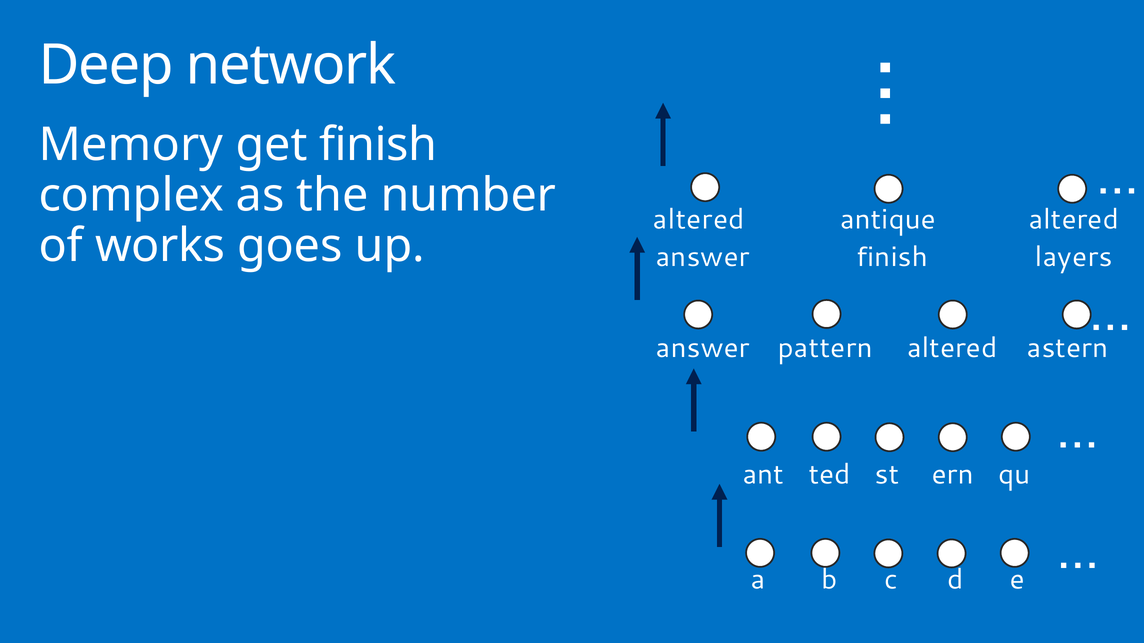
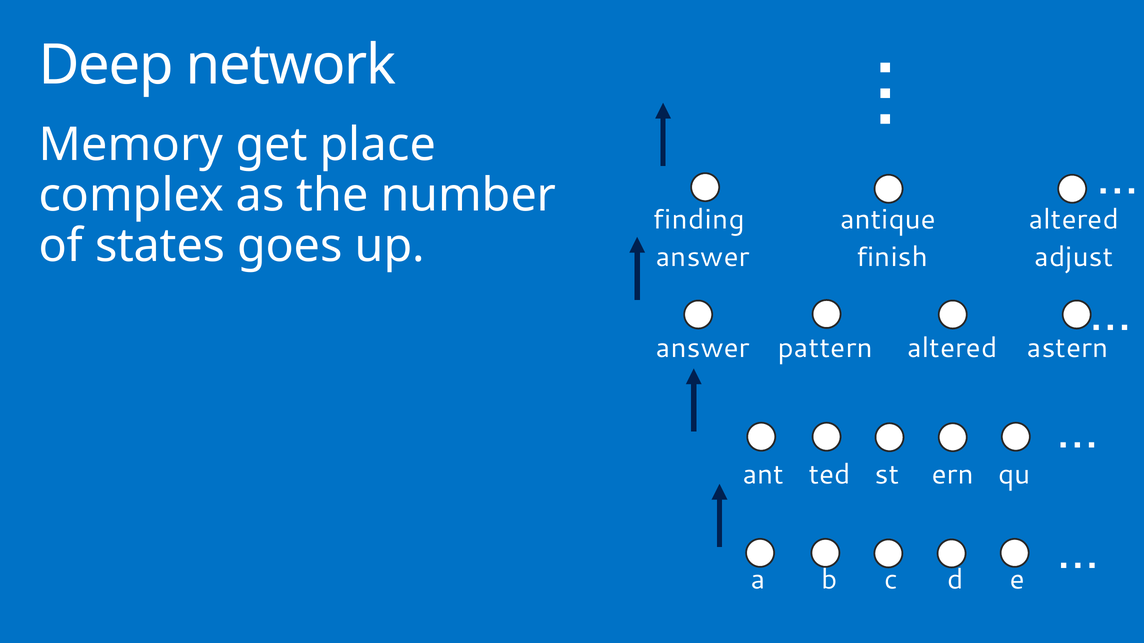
get finish: finish -> place (378, 145)
altered: altered -> finding (699, 220)
works: works -> states (160, 246)
layers: layers -> adjust (1074, 257)
